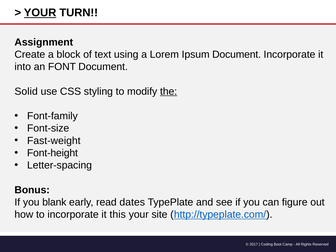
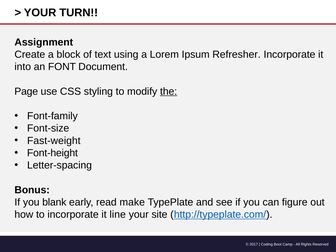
YOUR underline: present -> none (40, 13)
Ipsum Document: Document -> Refresher (237, 54)
Solid: Solid -> Page (26, 91)
dates: dates -> make (132, 202)
this: this -> line (118, 215)
